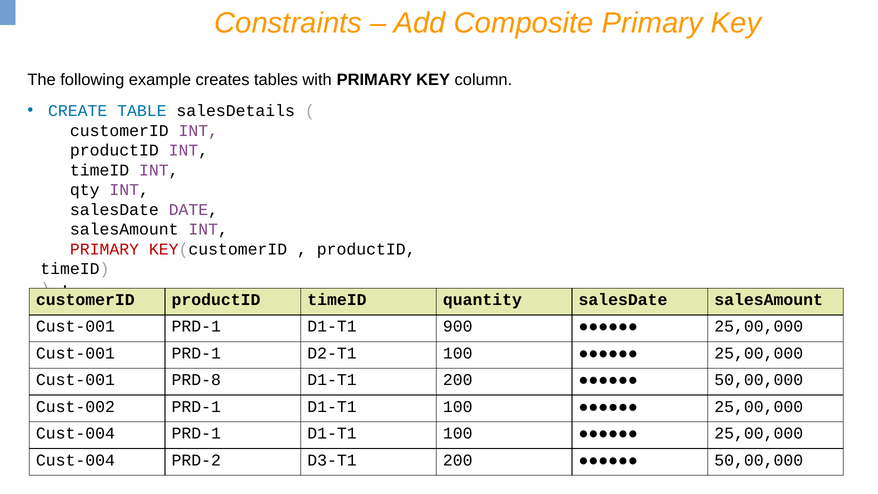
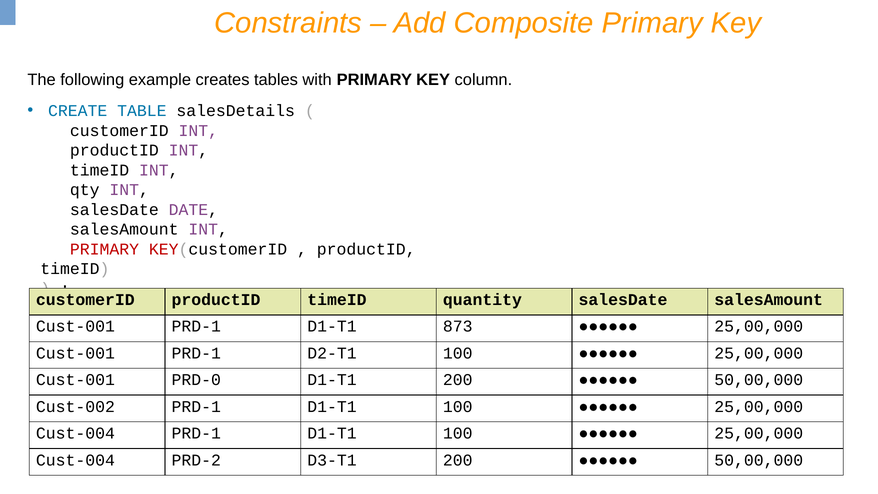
900: 900 -> 873 (458, 326)
PRD-8: PRD-8 -> PRD-0 (196, 380)
